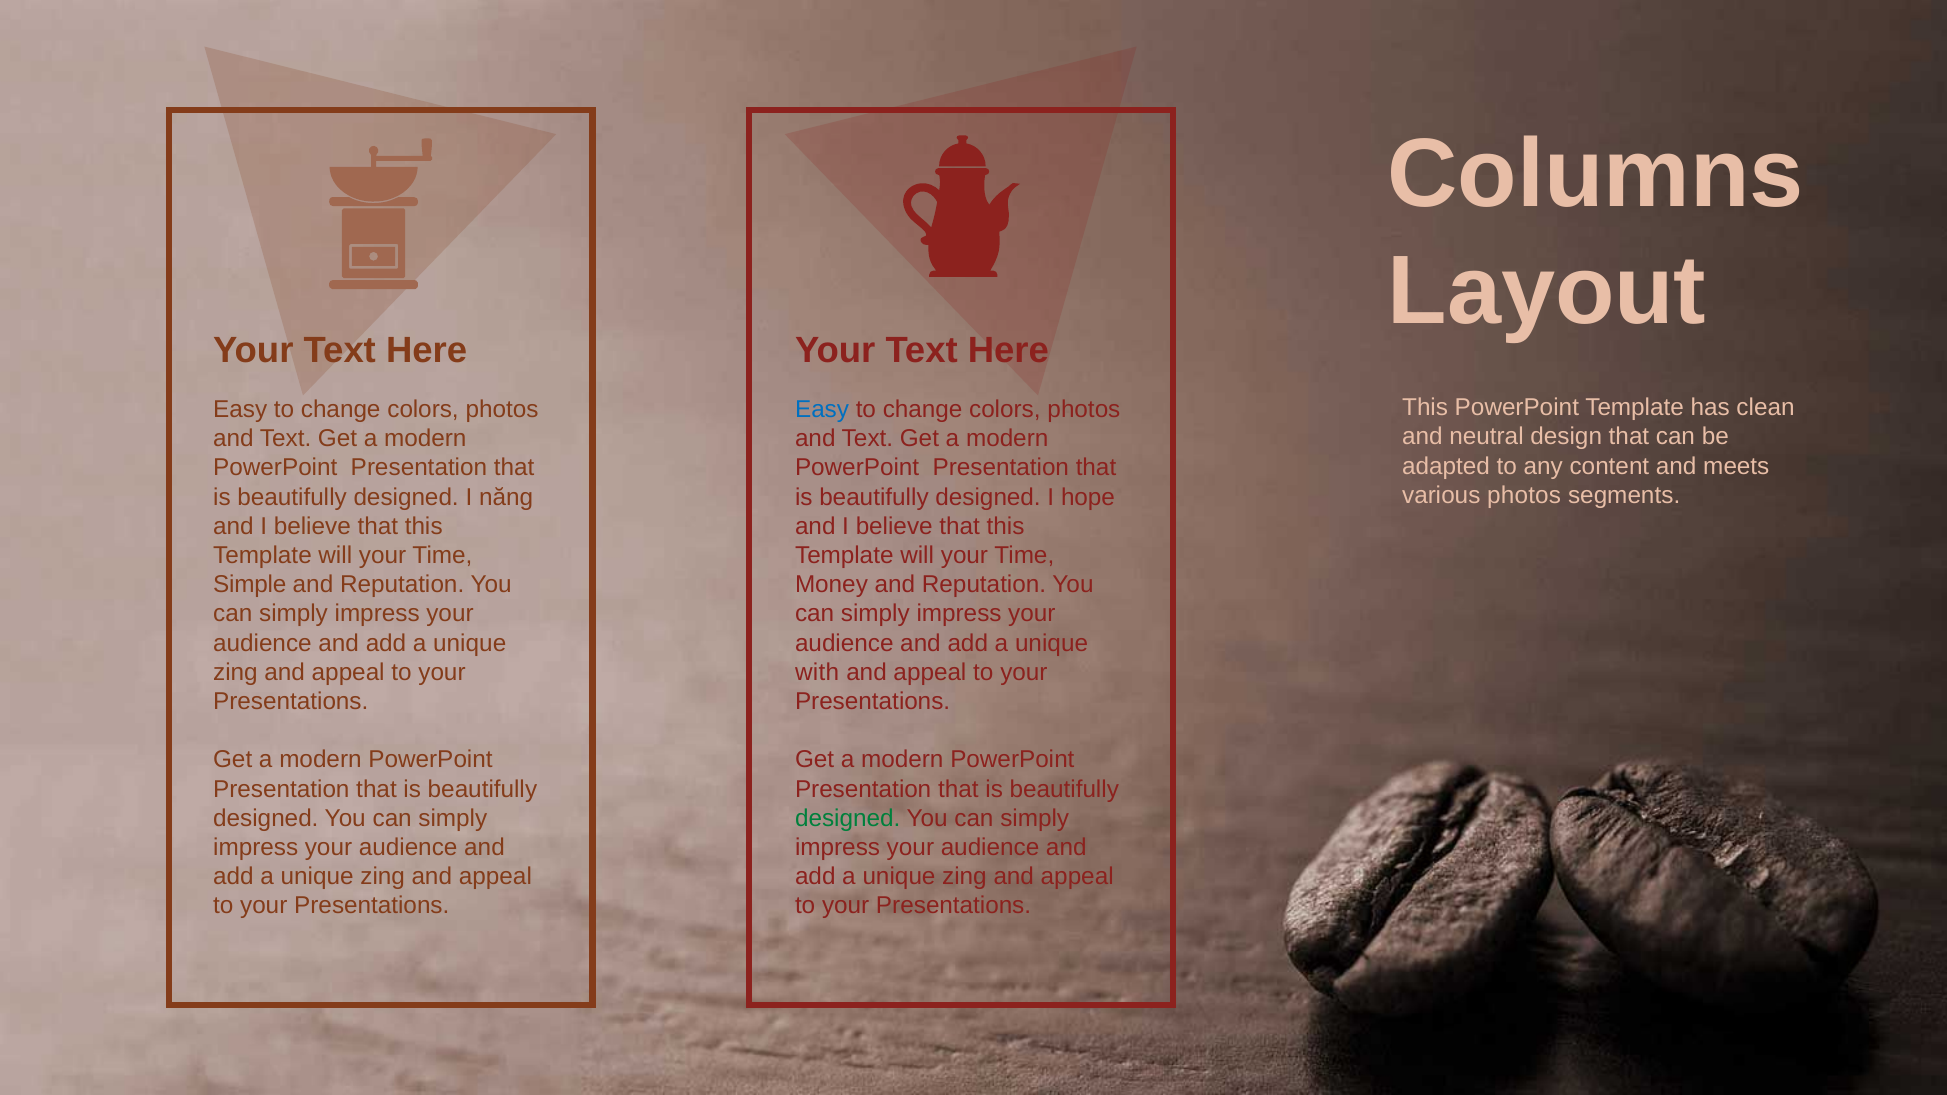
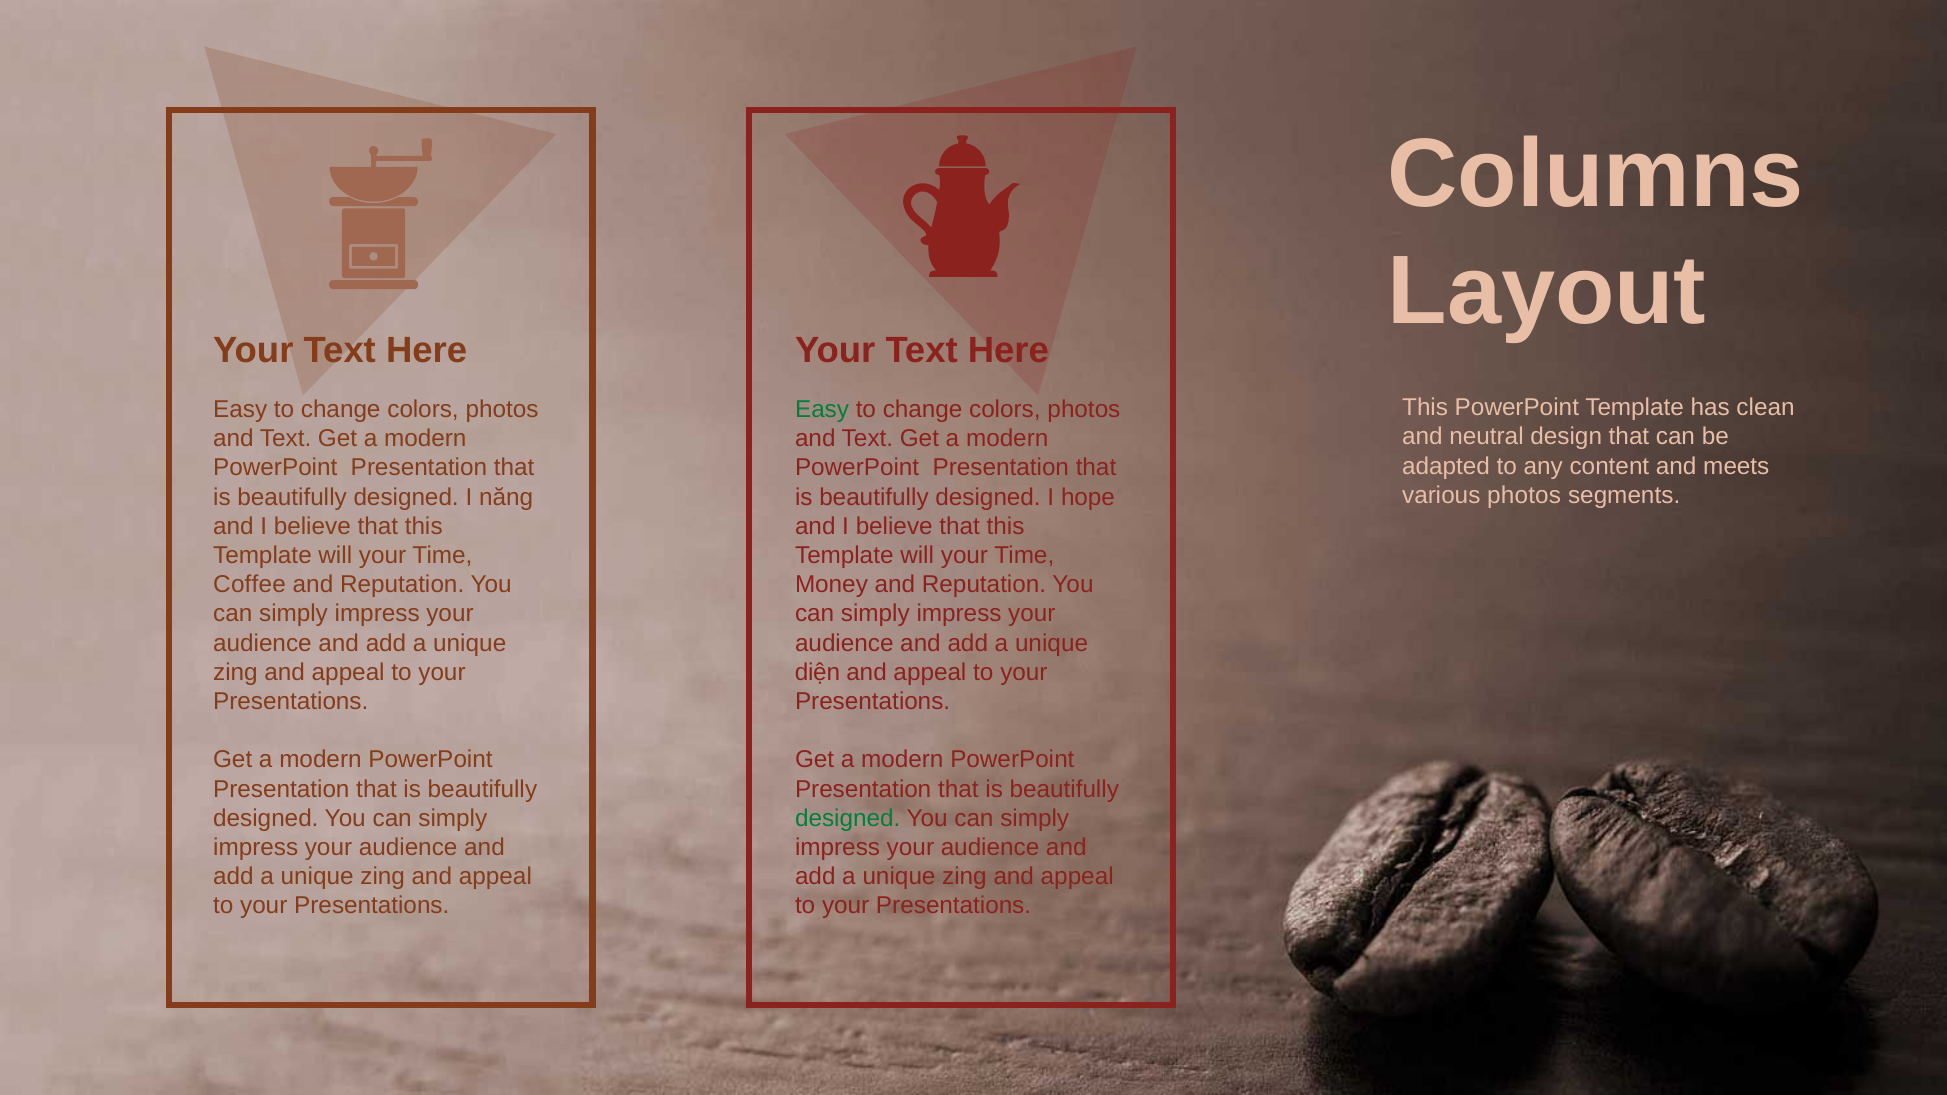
Easy colour: blue -> green (822, 410)
Simple: Simple -> Coffee (250, 585)
with: with -> diện (817, 672)
